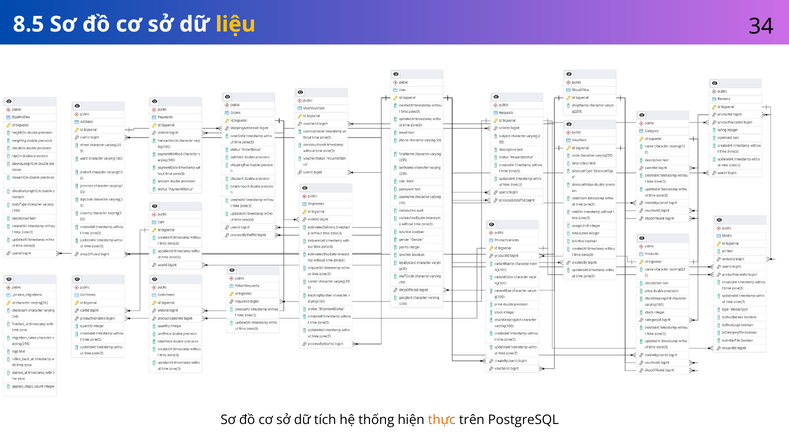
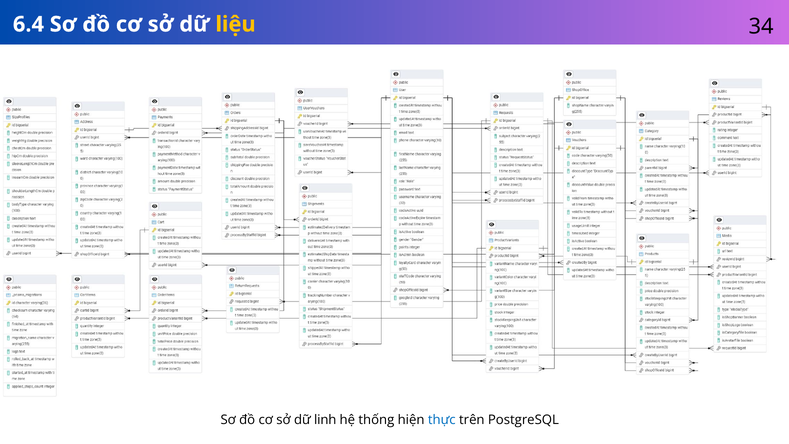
8.5: 8.5 -> 6.4 (28, 24)
tích: tích -> linh (325, 420)
thực colour: orange -> blue (442, 420)
